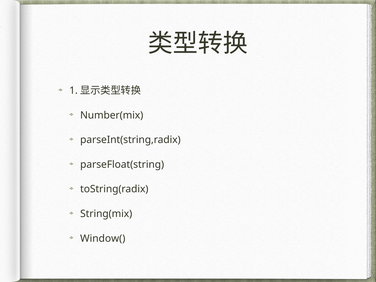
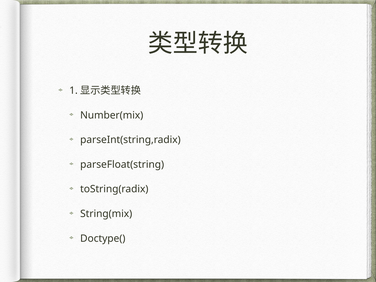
Window(: Window( -> Doctype( (103, 238)
